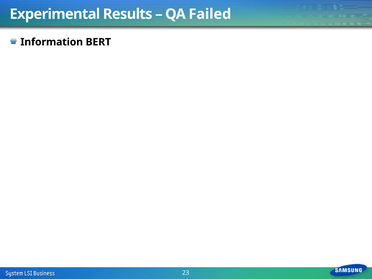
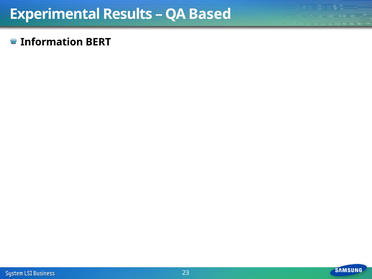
Failed: Failed -> Based (210, 14)
